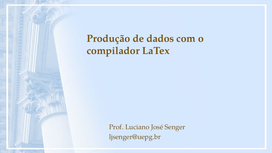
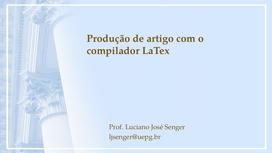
dados: dados -> artigo (160, 38)
